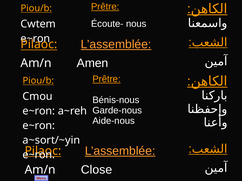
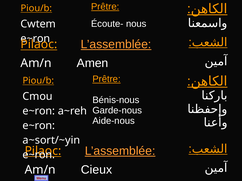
Close: Close -> Cieux (97, 170)
